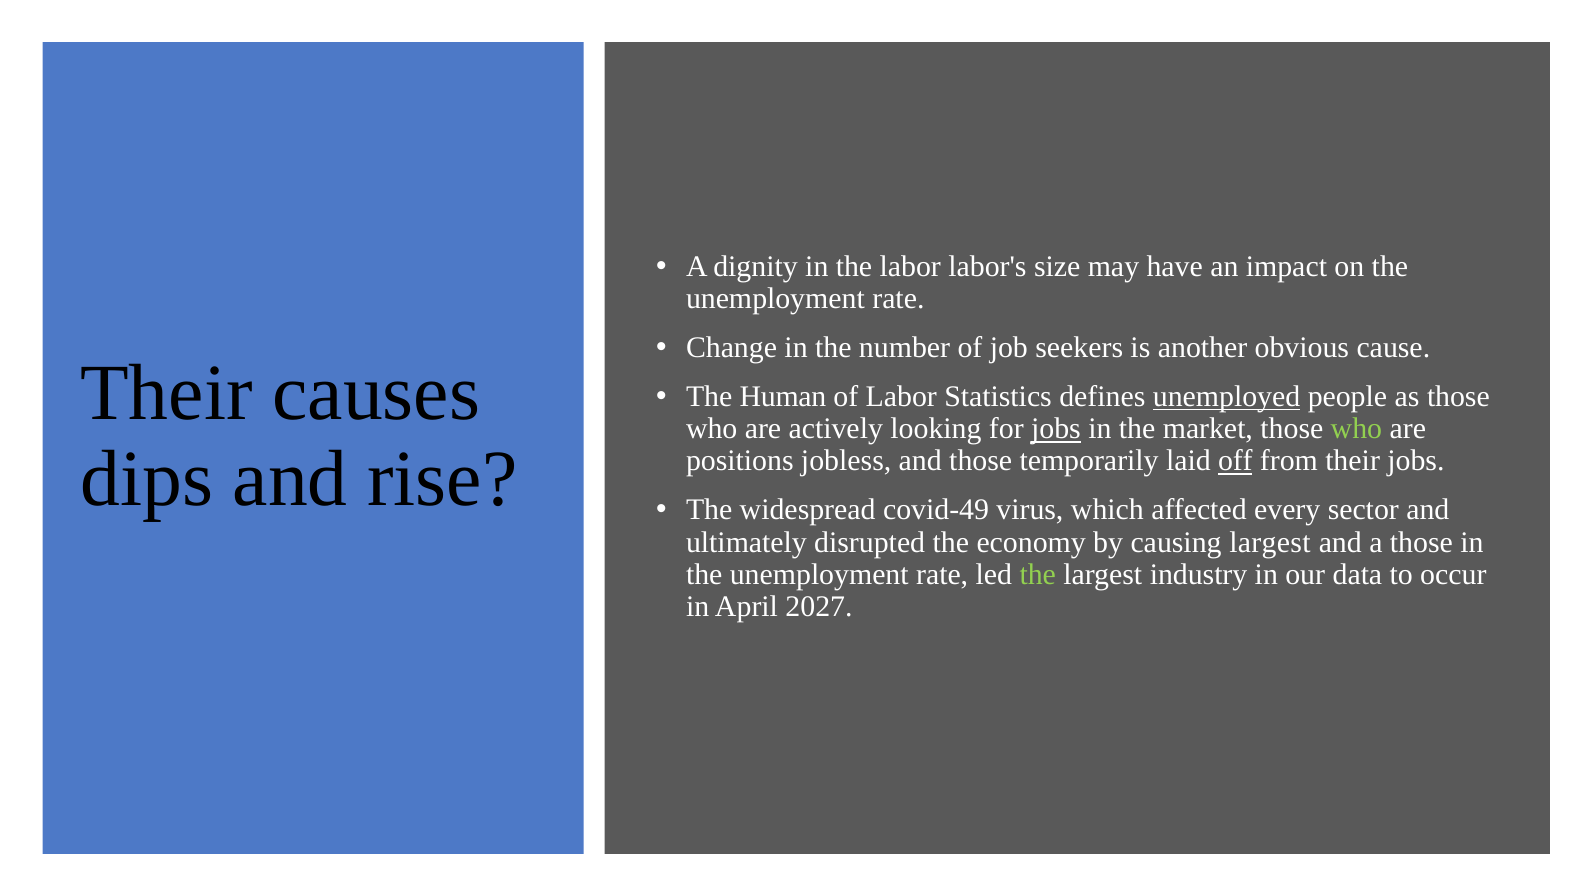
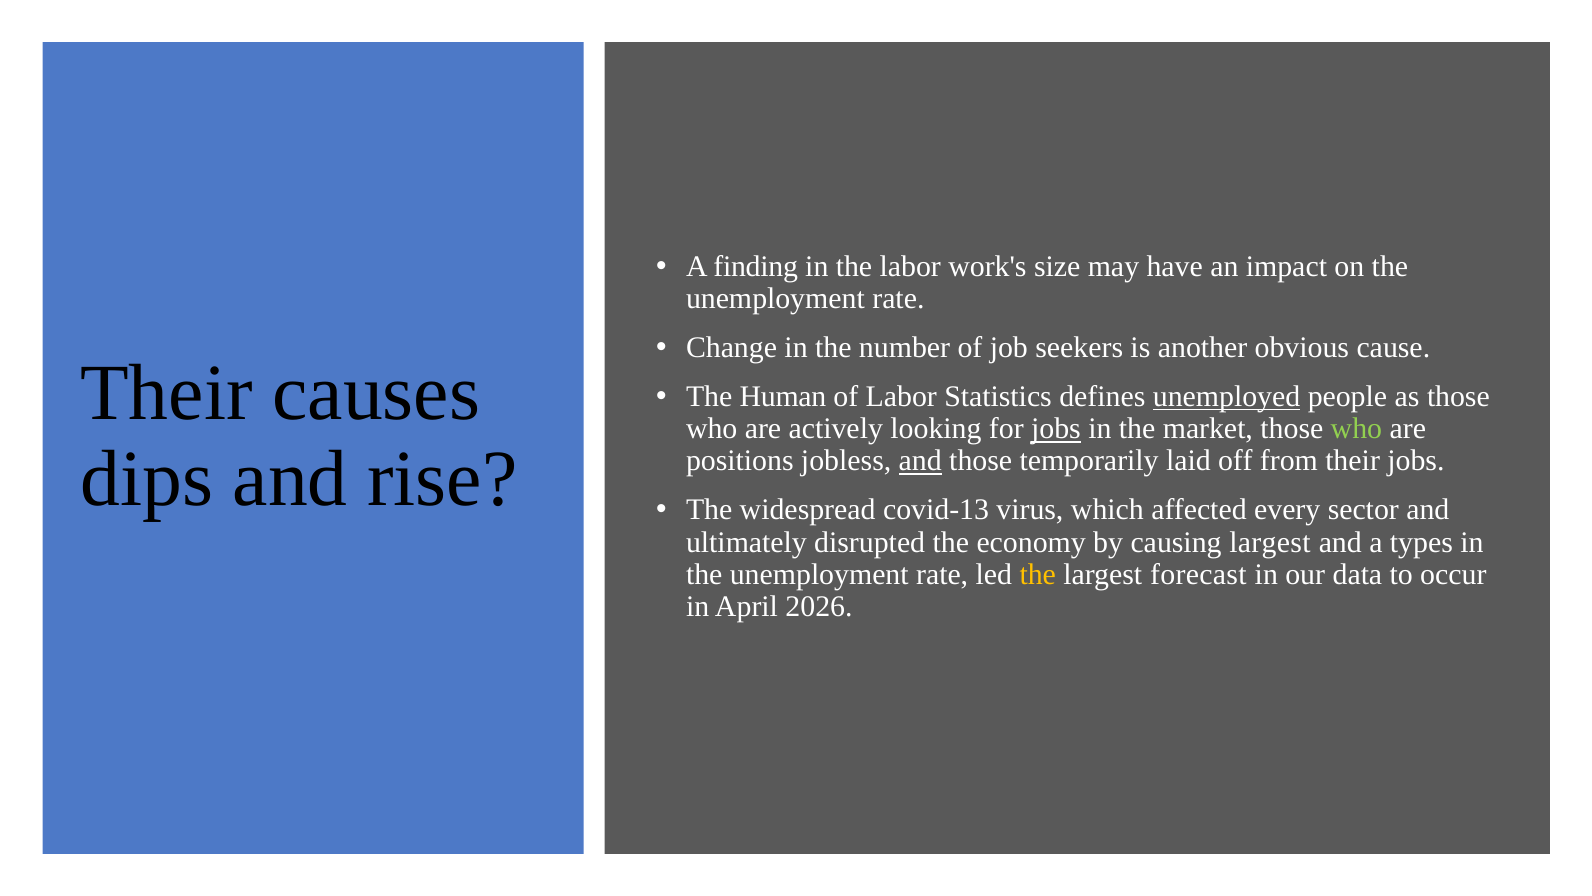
dignity: dignity -> finding (756, 266)
labor's: labor's -> work's (987, 266)
and underline: none -> present (920, 461)
off underline: present -> none (1235, 461)
covid-49: covid-49 -> covid-13 (936, 510)
a those: those -> types (1421, 542)
the colour: light green -> yellow (1038, 574)
industry: industry -> forecast (1198, 574)
2027: 2027 -> 2026 (819, 606)
